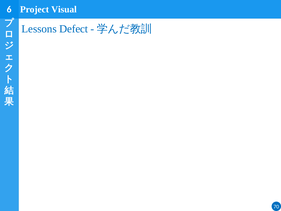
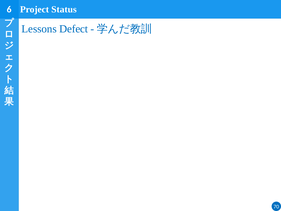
Visual: Visual -> Status (64, 9)
